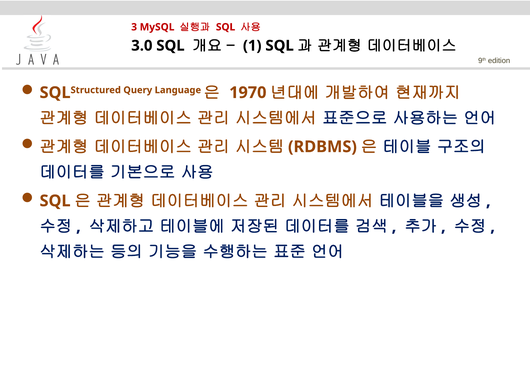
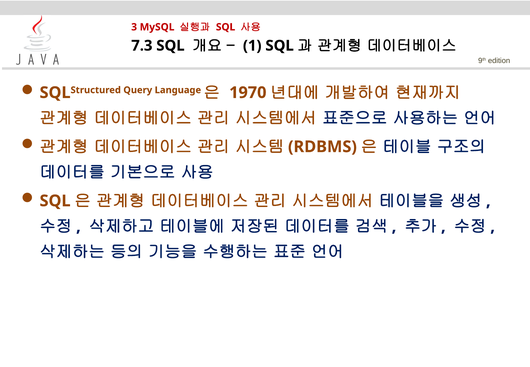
3.0: 3.0 -> 7.3 (142, 46)
